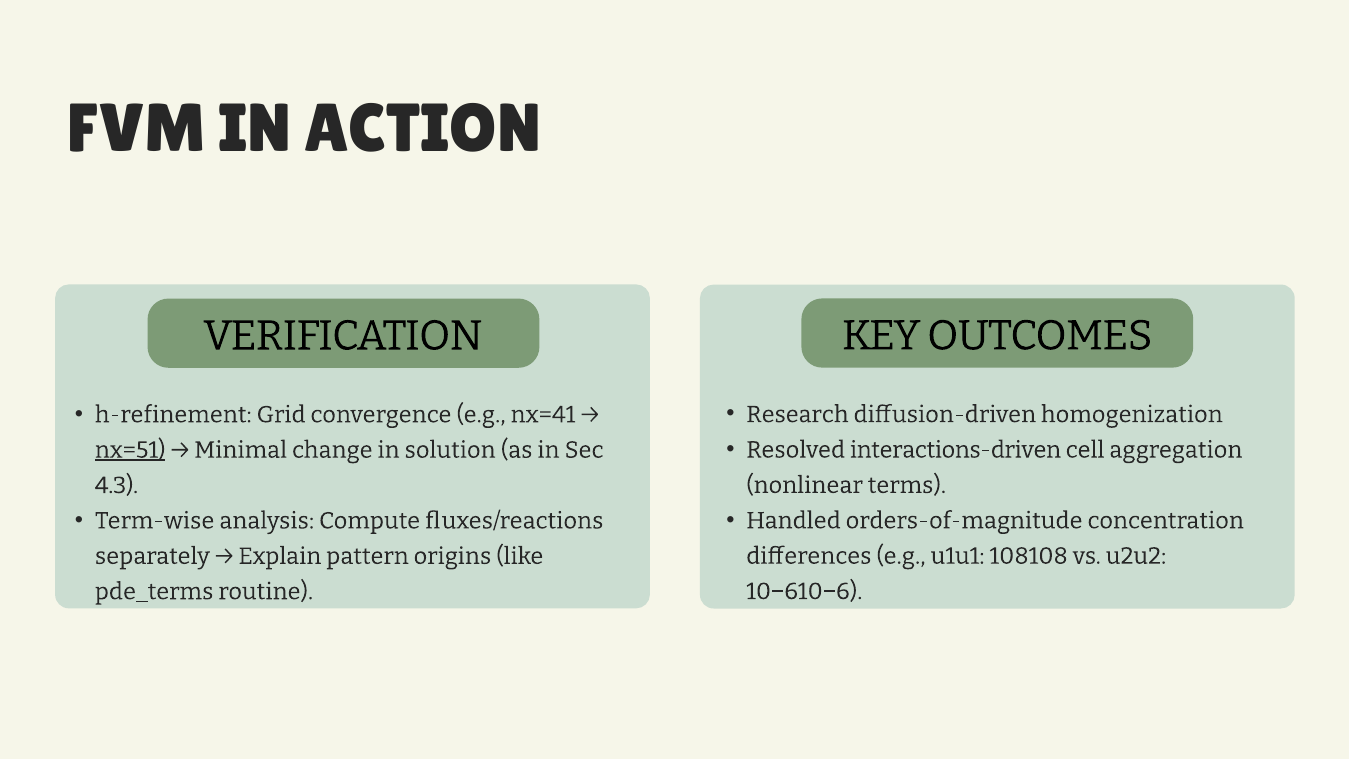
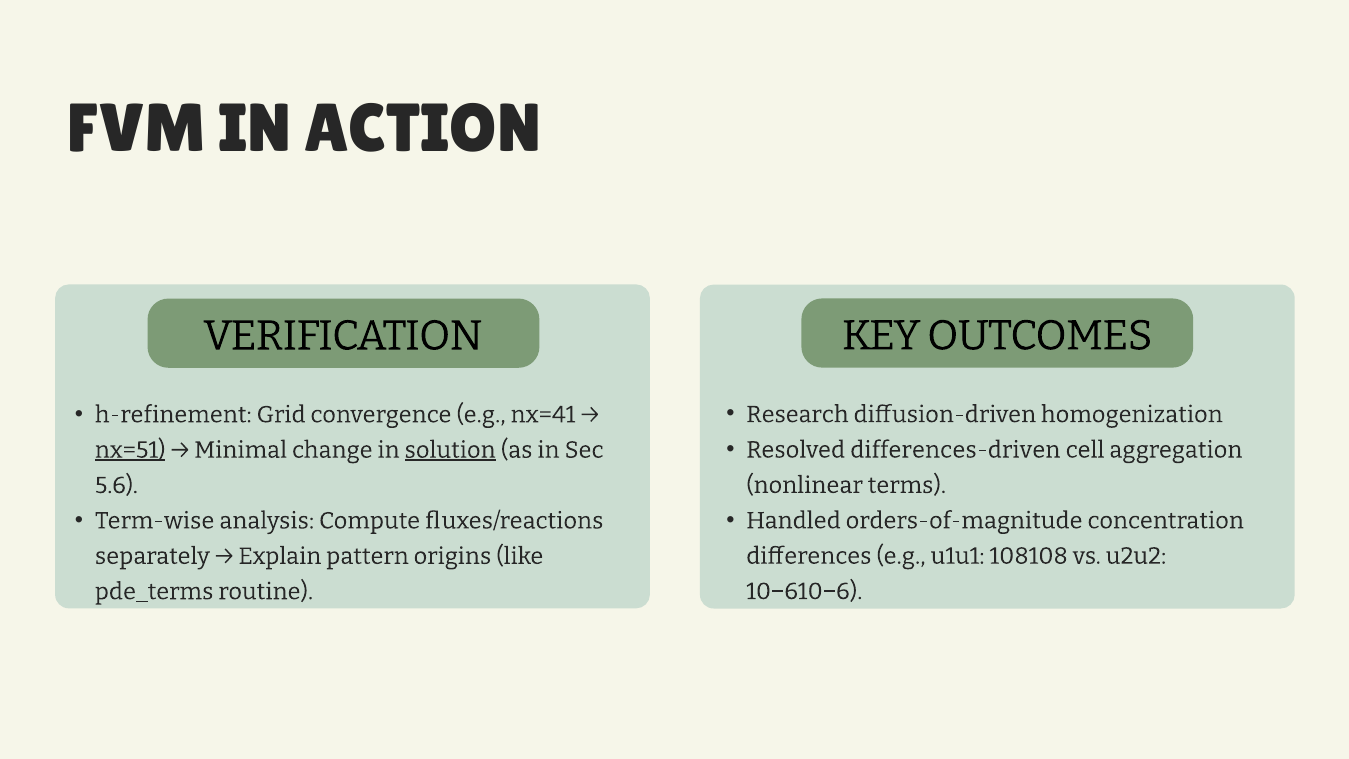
interactions-driven: interactions-driven -> differences-driven (955, 450)
solution underline: none -> present (450, 450)
4.3: 4.3 -> 5.6 (116, 485)
